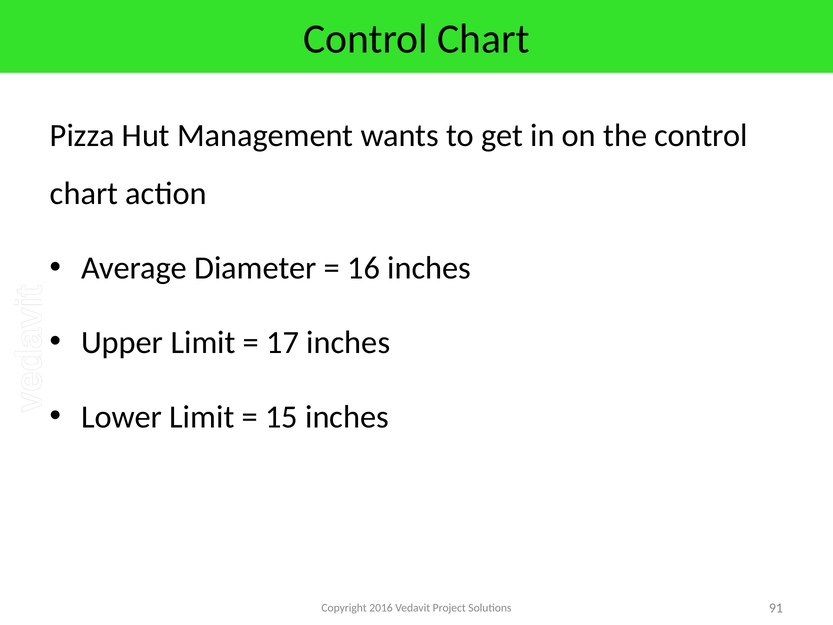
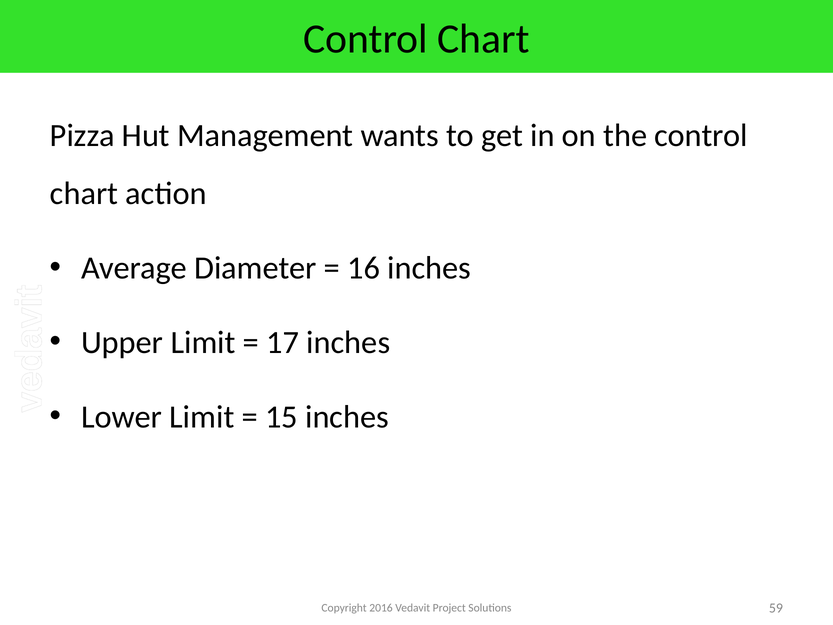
91: 91 -> 59 (776, 608)
